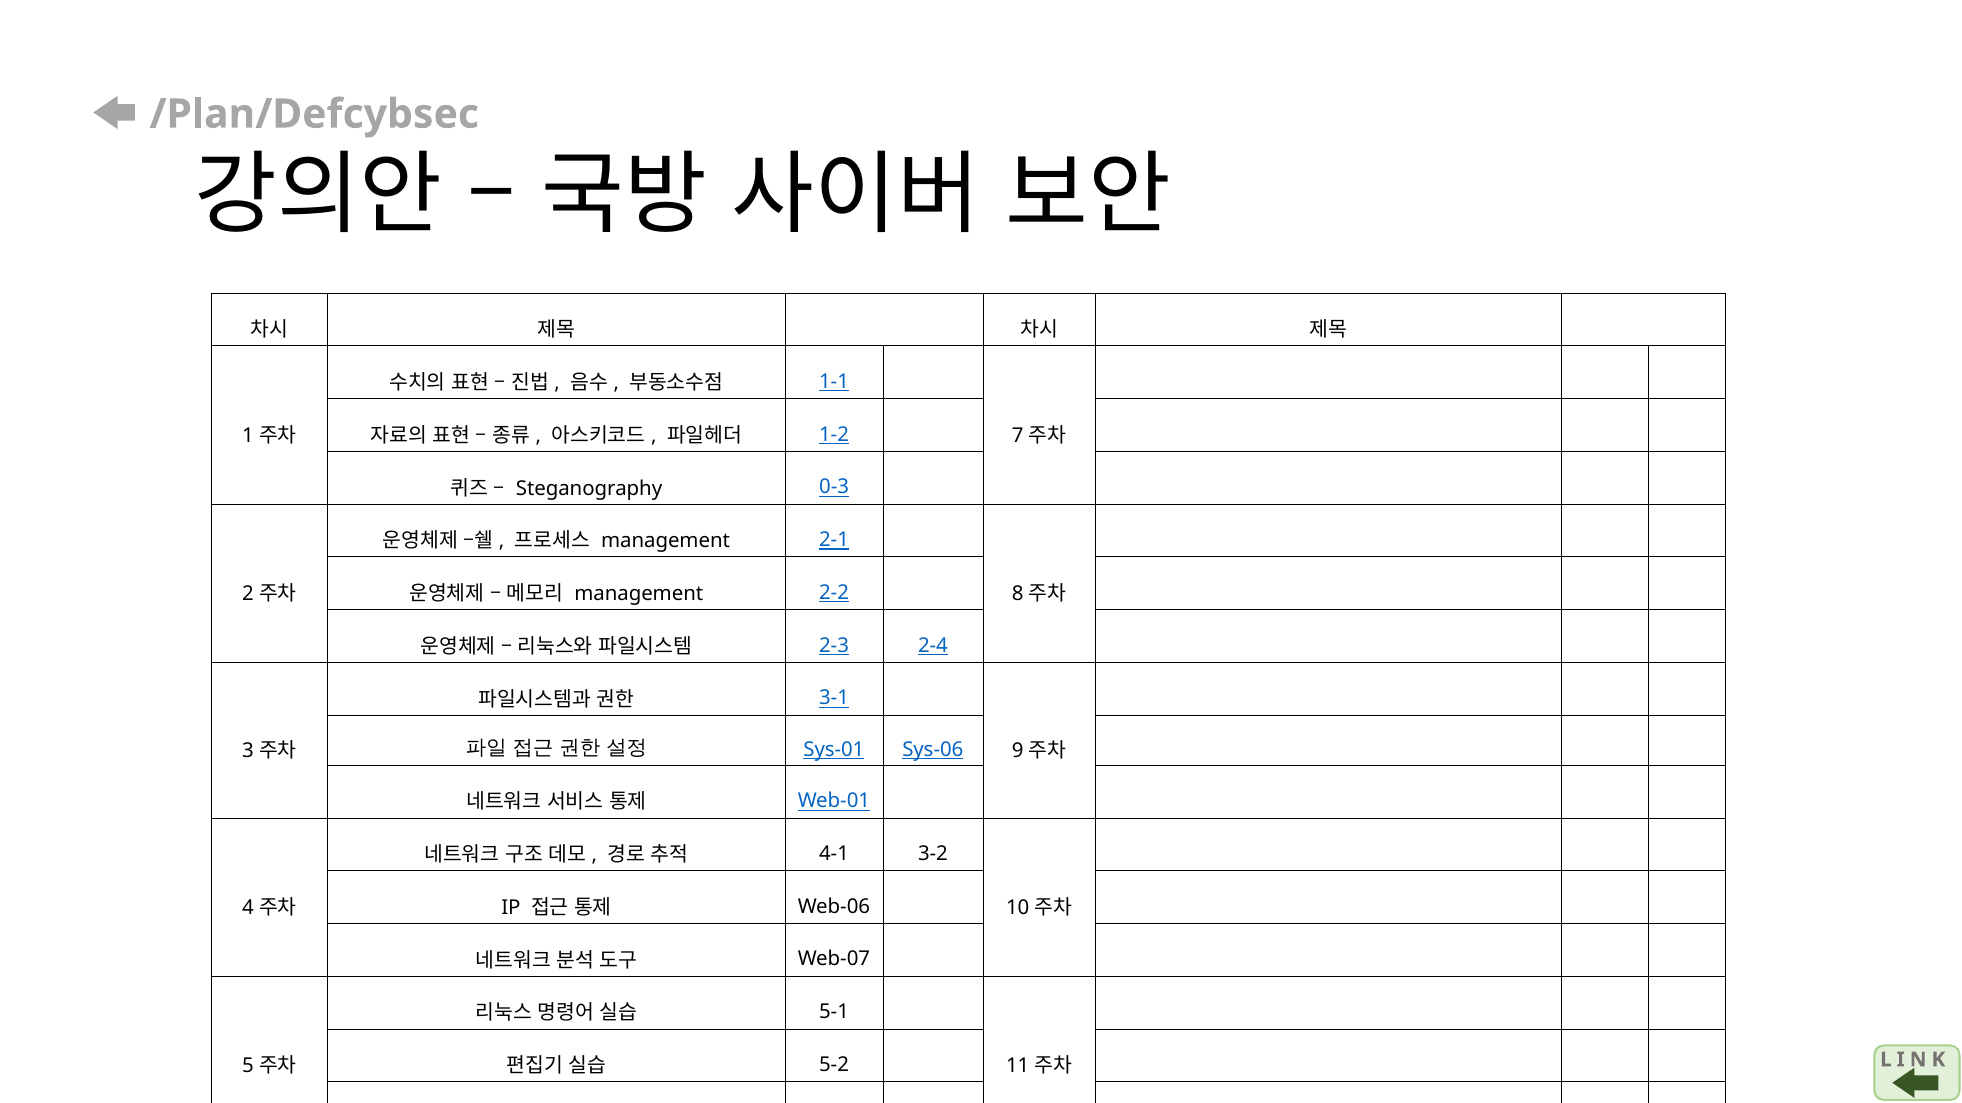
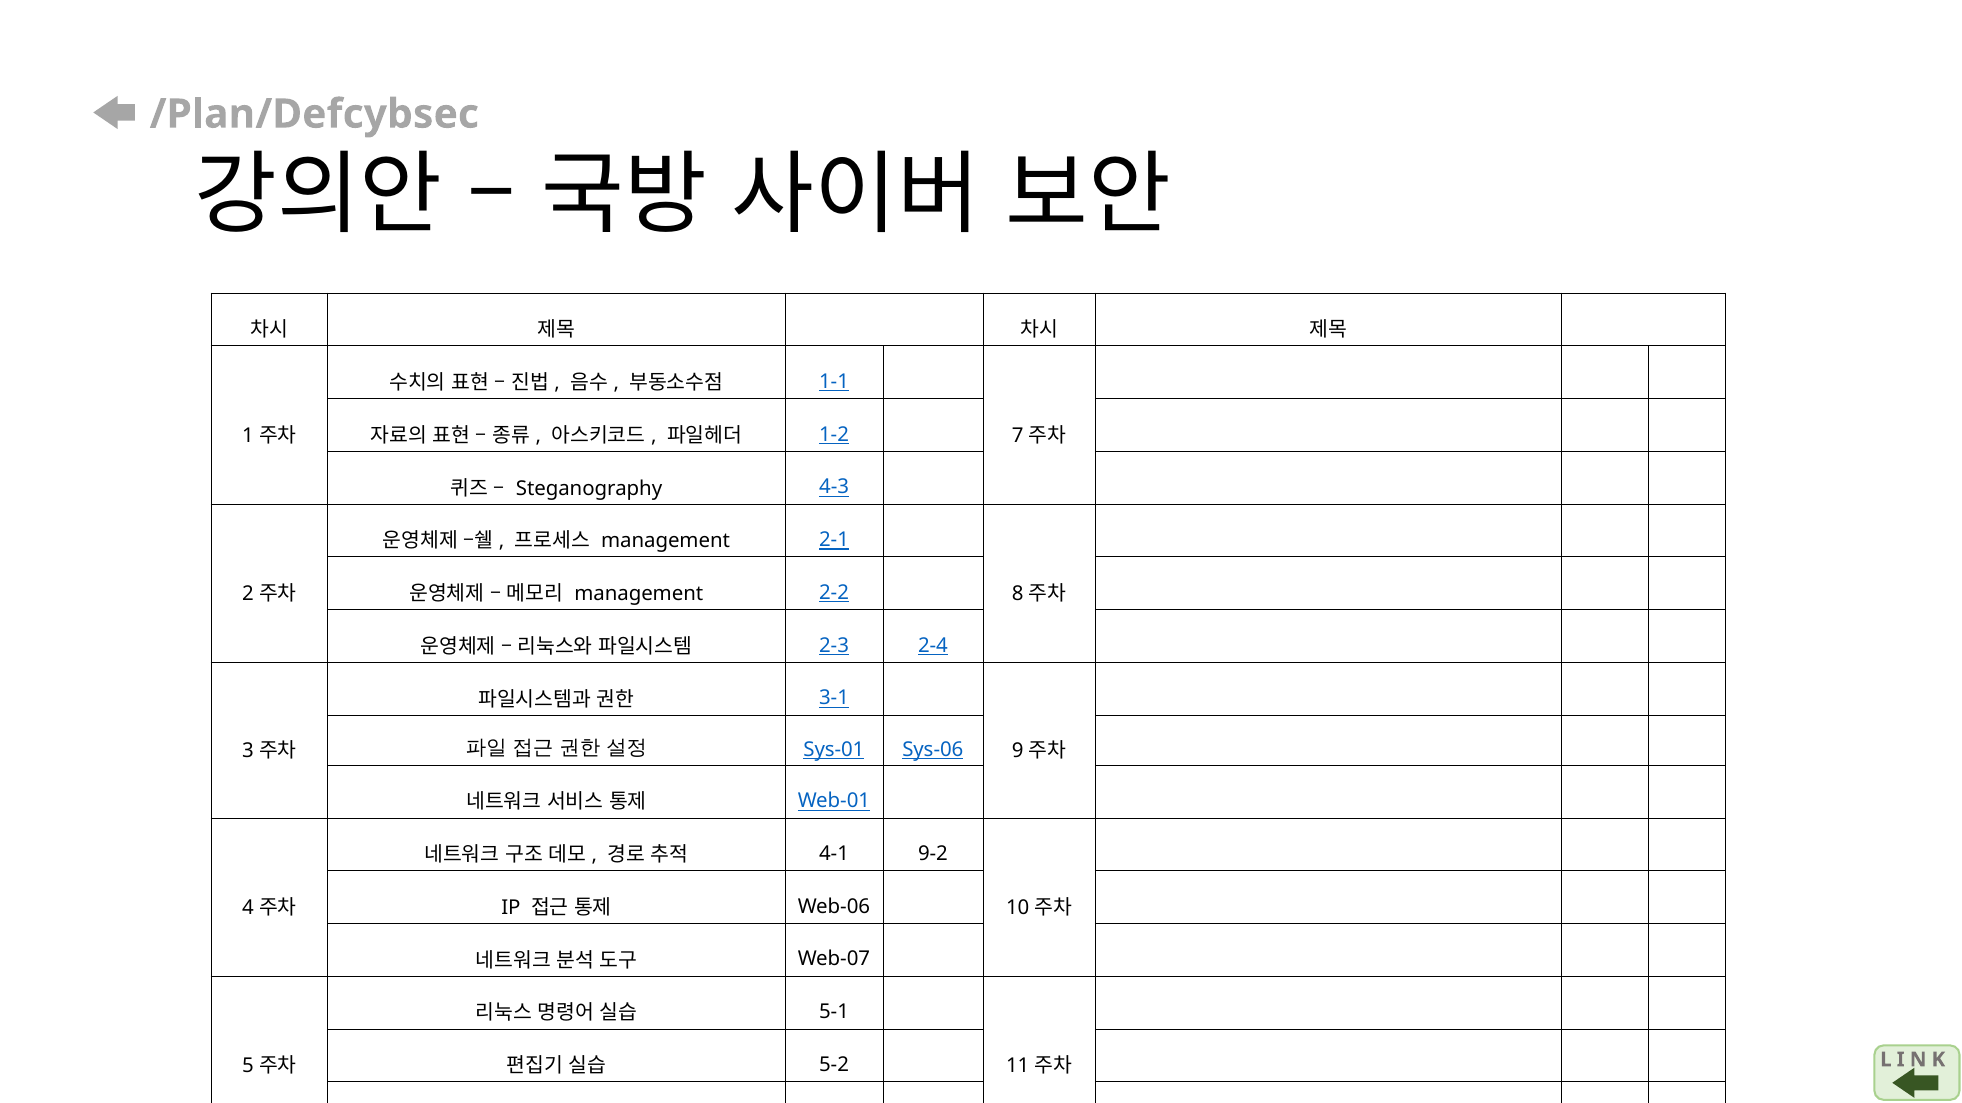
0-3: 0-3 -> 4-3 (834, 487)
3-2: 3-2 -> 9-2 (933, 854)
